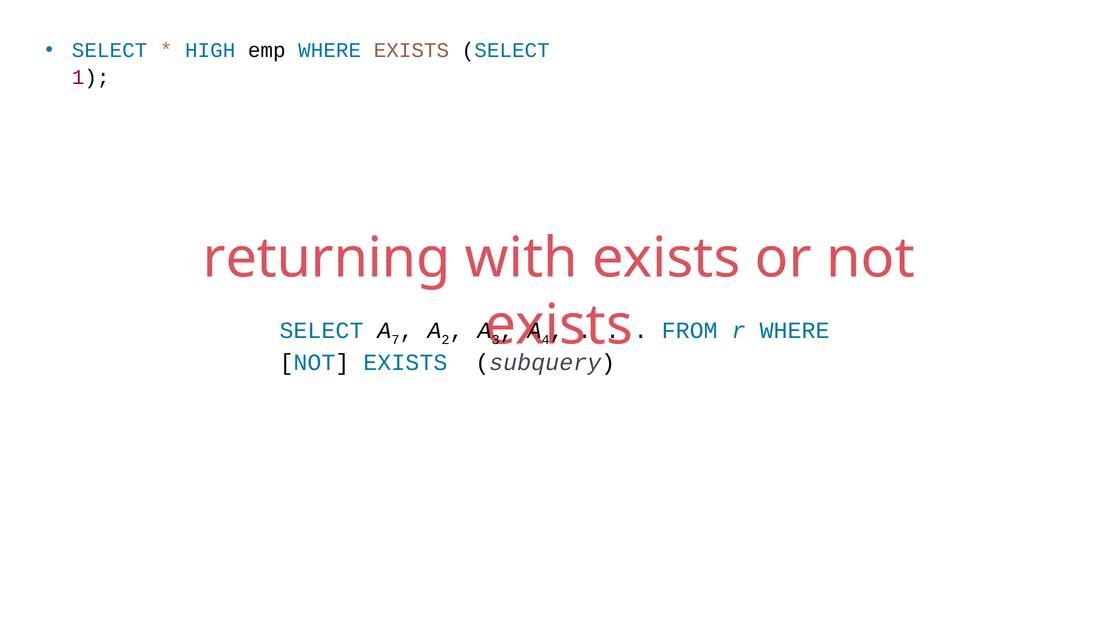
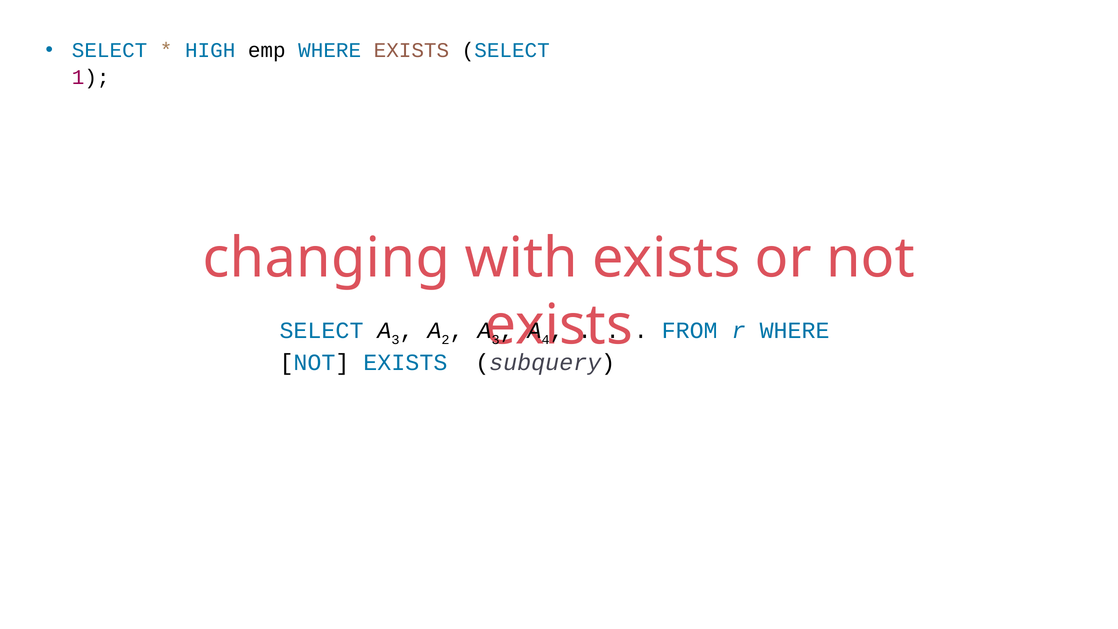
returning: returning -> changing (326, 258)
7: 7 -> 3 (396, 340)
